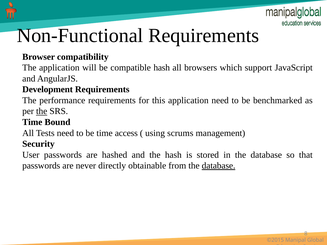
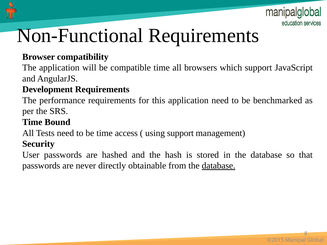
compatible hash: hash -> time (162, 68)
the underline: present -> none (42, 111)
using scrums: scrums -> support (180, 133)
